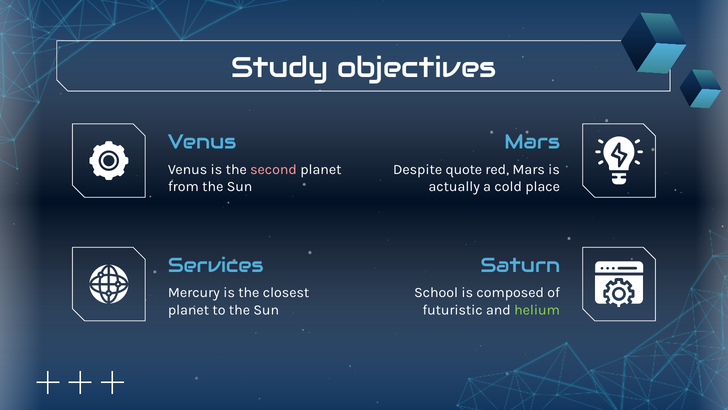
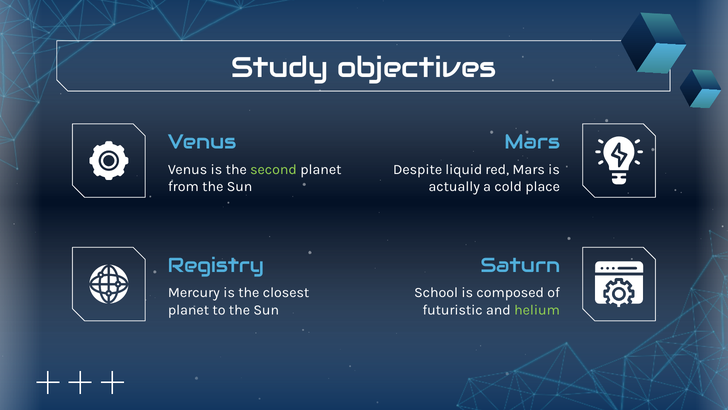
second colour: pink -> light green (274, 169)
quote: quote -> liquid (464, 169)
Services: Services -> Registry (216, 265)
